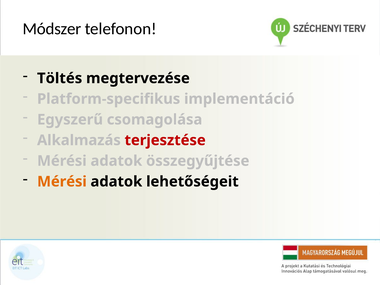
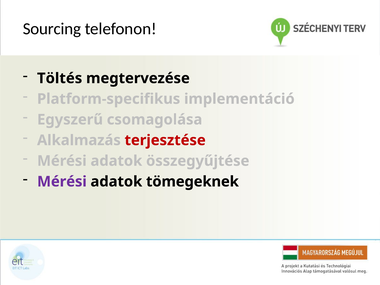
Módszer: Módszer -> Sourcing (52, 29)
Mérési colour: orange -> purple (62, 182)
lehetőségeit: lehetőségeit -> tömegeknek (192, 182)
